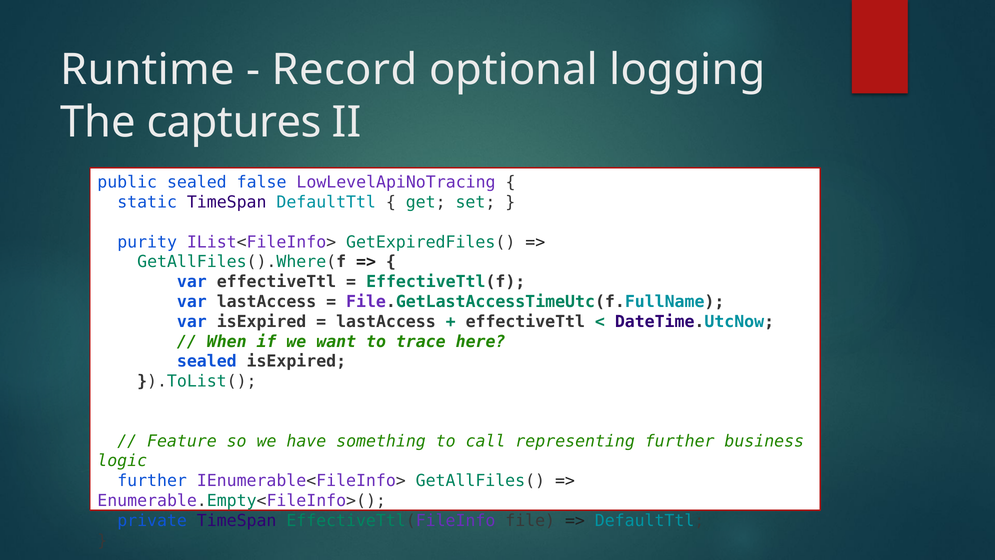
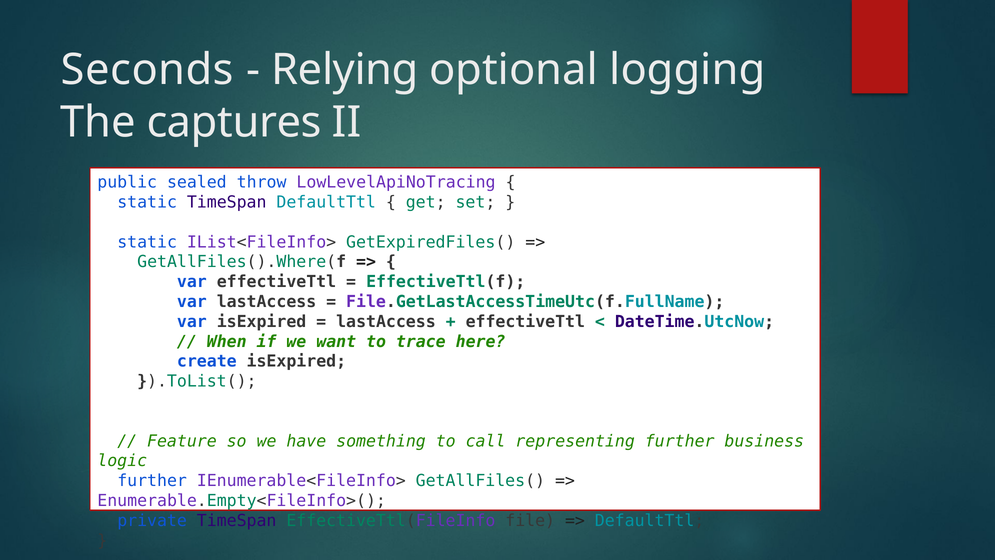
Runtime: Runtime -> Seconds (147, 70)
Record: Record -> Relying (345, 70)
false: false -> throw (262, 182)
purity: purity -> static (147, 242)
sealed: sealed -> create (207, 361)
